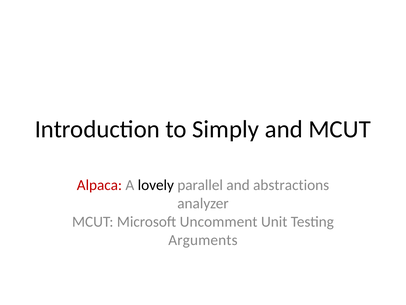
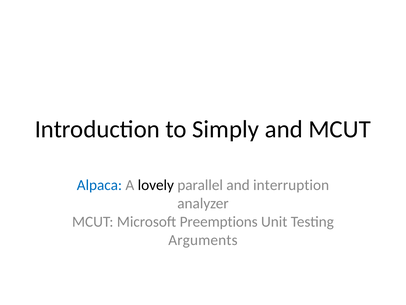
Alpaca colour: red -> blue (99, 185)
abstractions: abstractions -> interruption (291, 185)
Uncomment: Uncomment -> Preemptions (219, 221)
